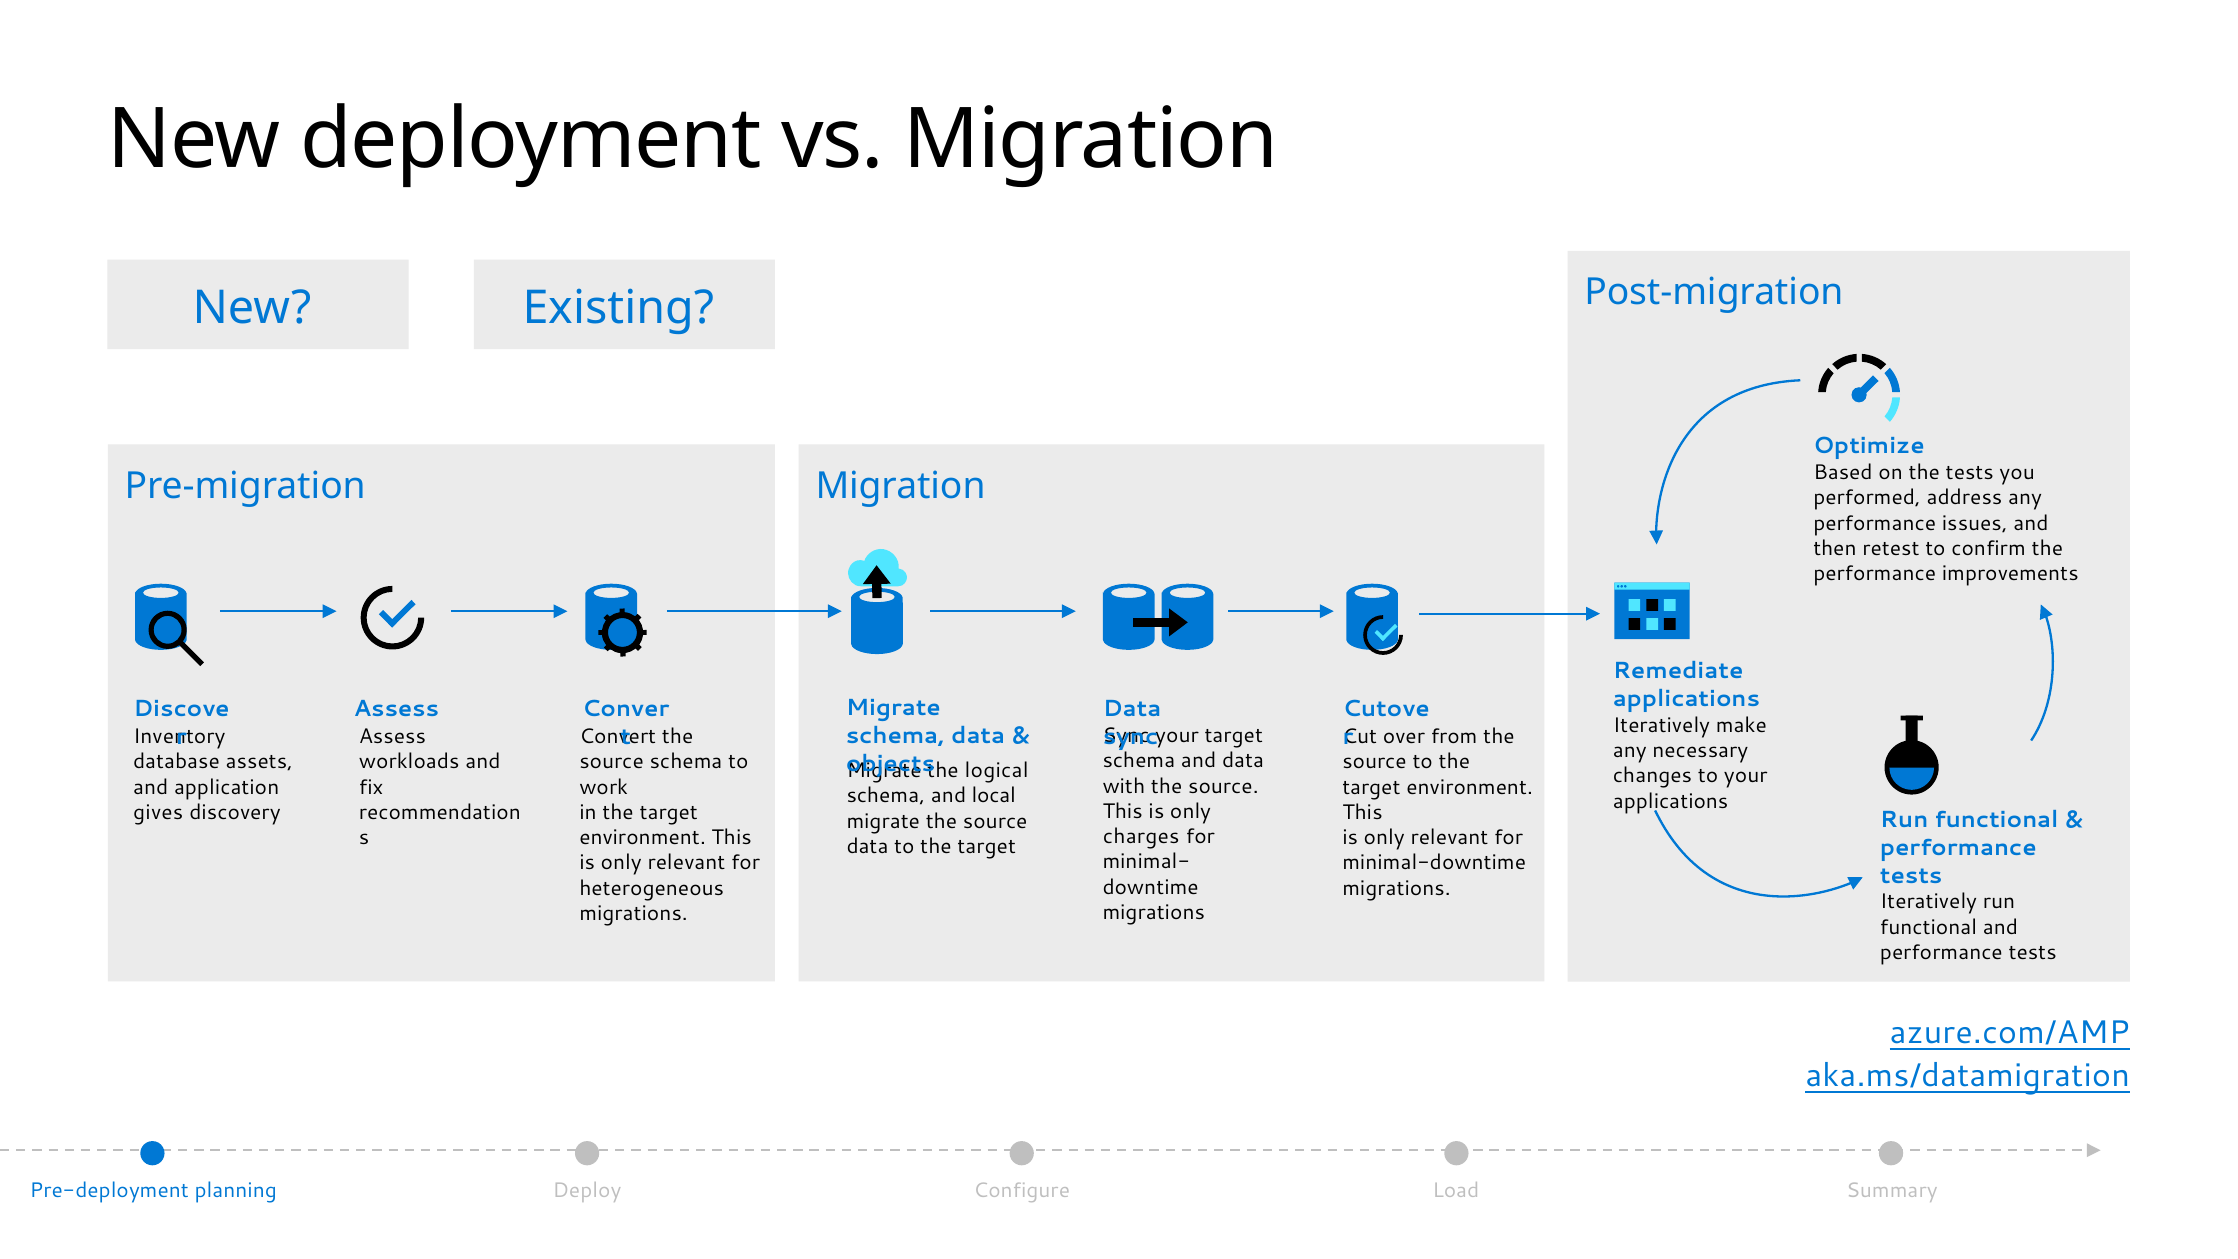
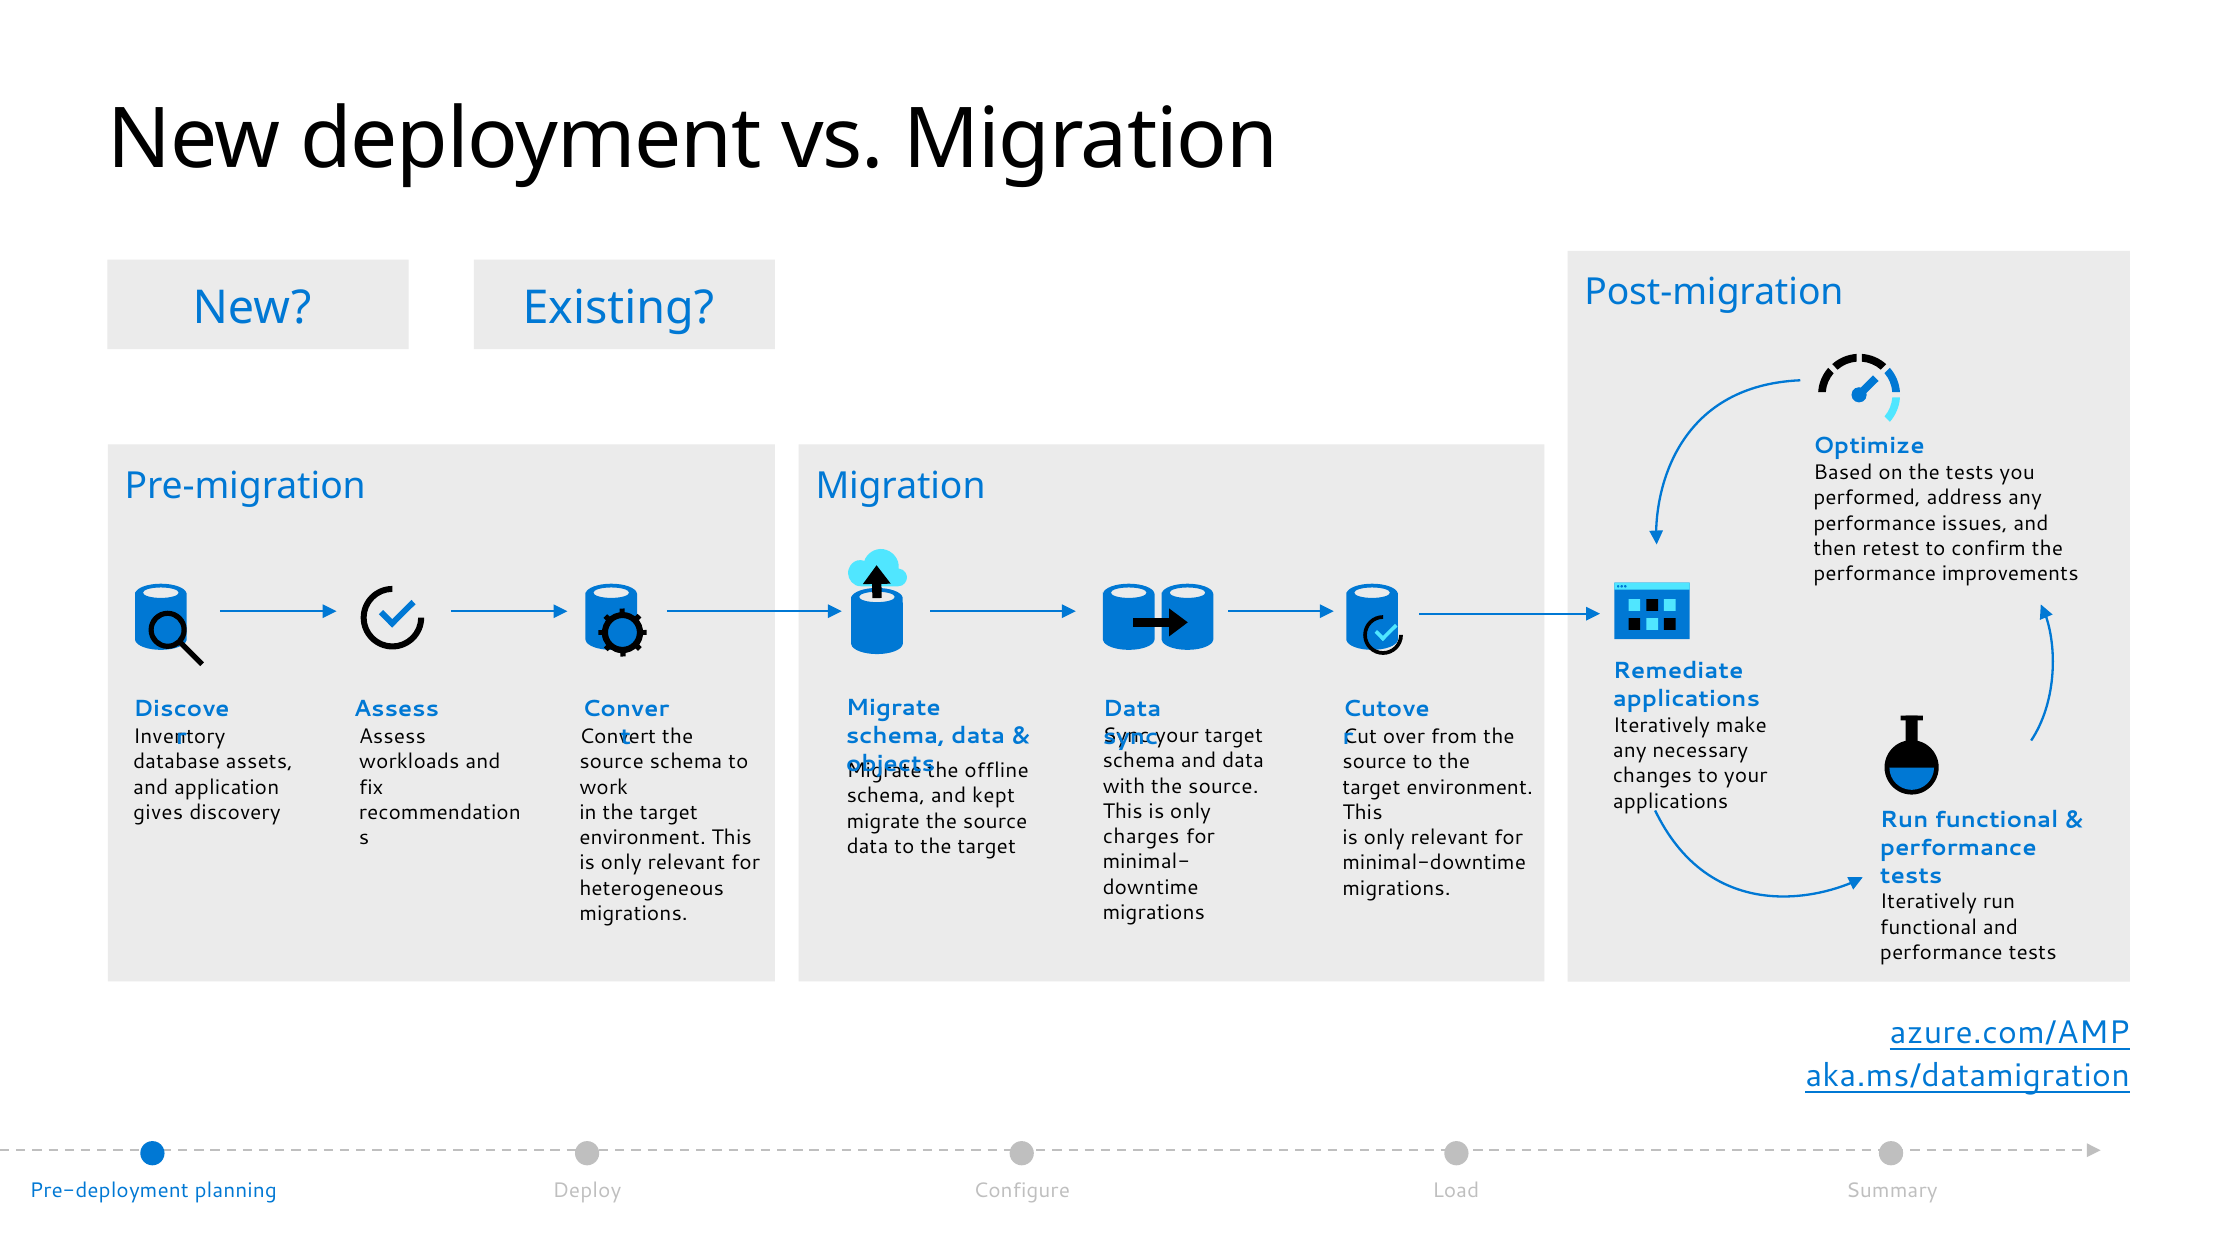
logical: logical -> offline (997, 771)
local: local -> kept (994, 796)
